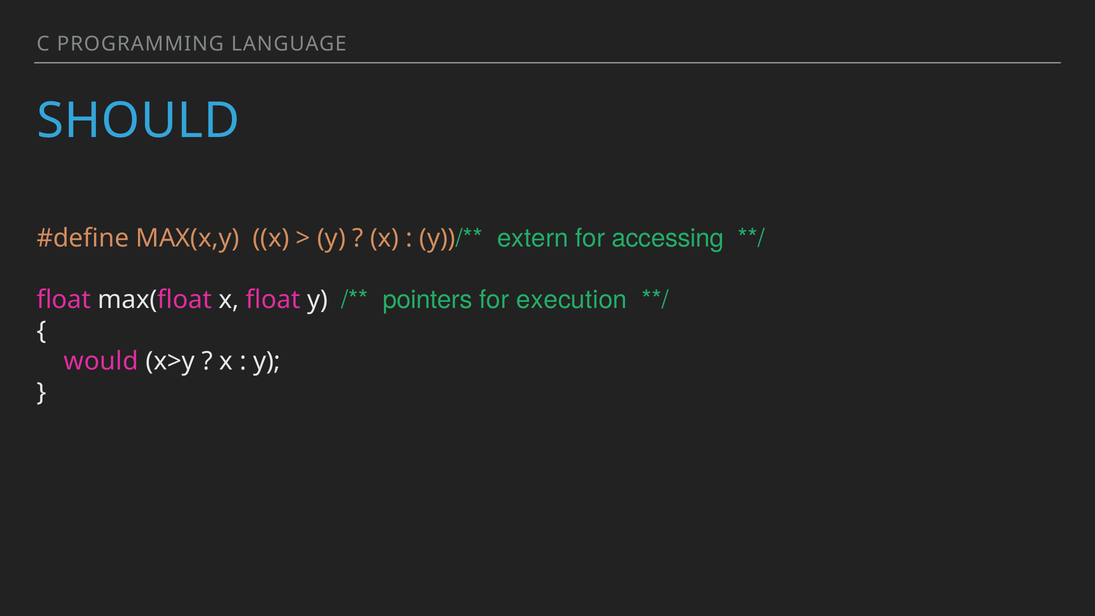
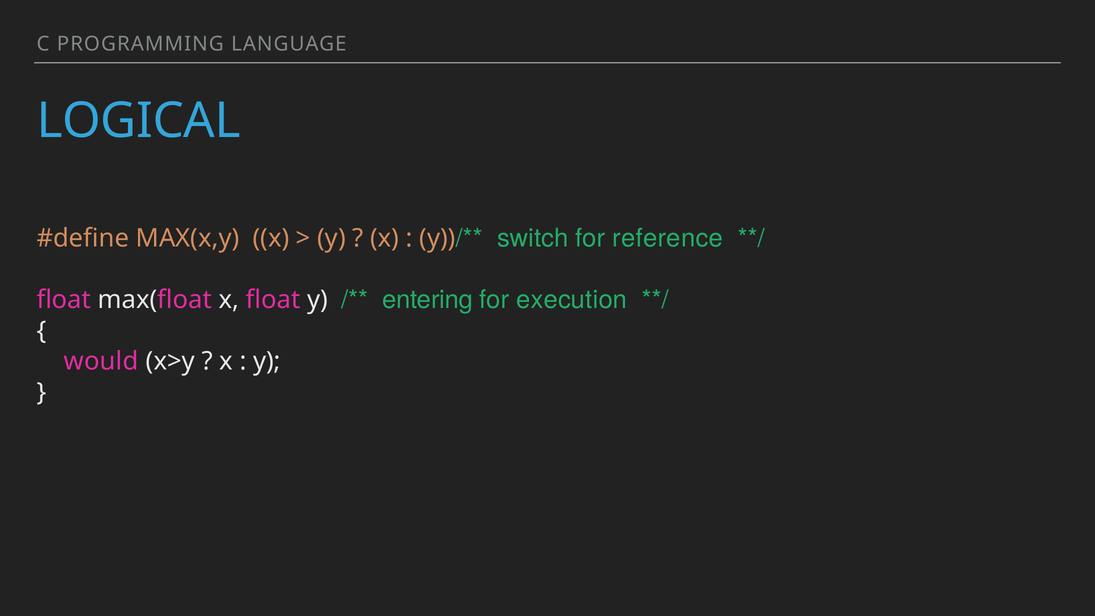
SHOULD: SHOULD -> LOGICAL (139, 121)
extern: extern -> switch (533, 238)
accessing: accessing -> reference (668, 238)
pointers: pointers -> entering (428, 300)
